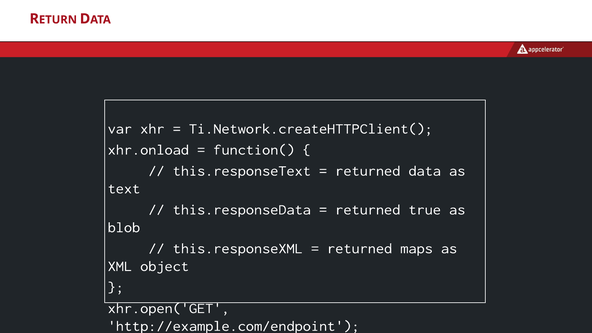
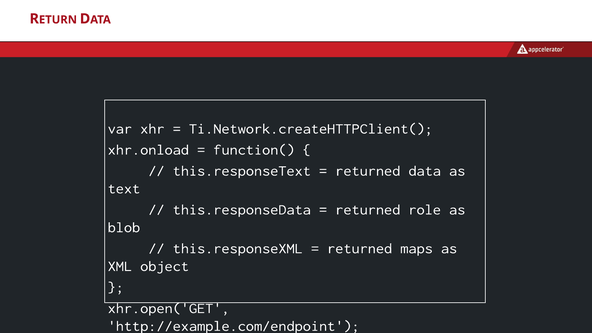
true: true -> role (425, 210)
